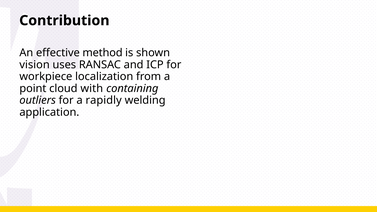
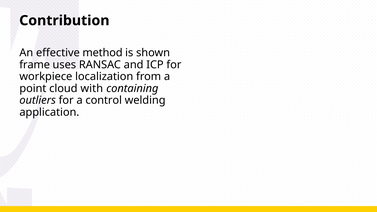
vision: vision -> frame (35, 65)
rapidly: rapidly -> control (104, 100)
